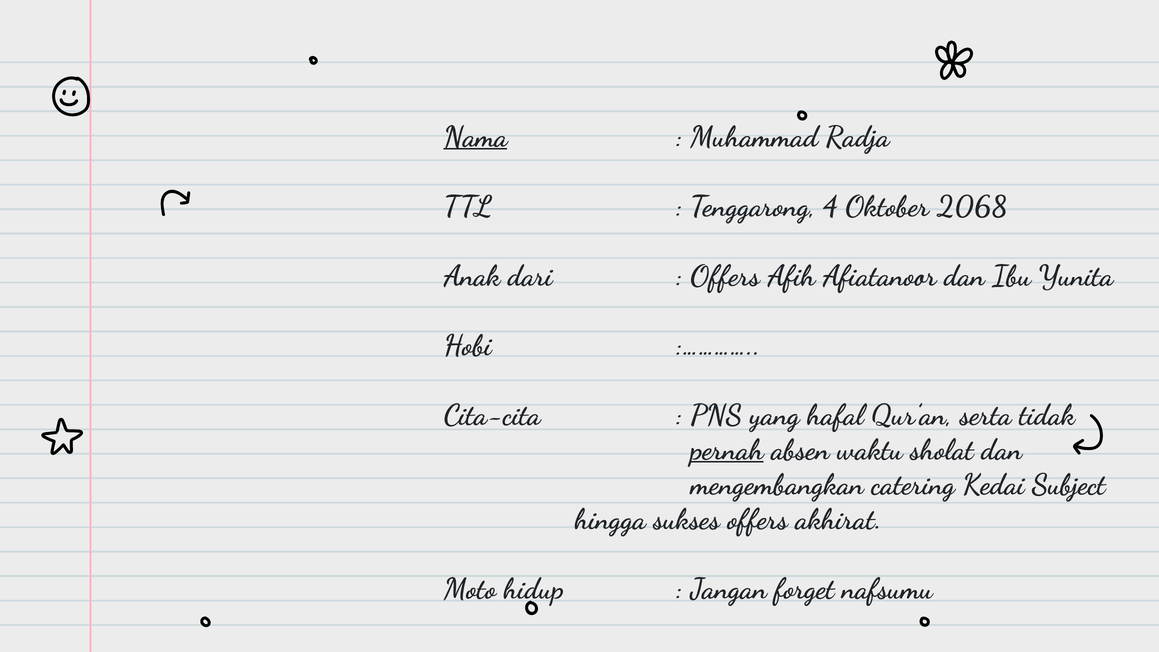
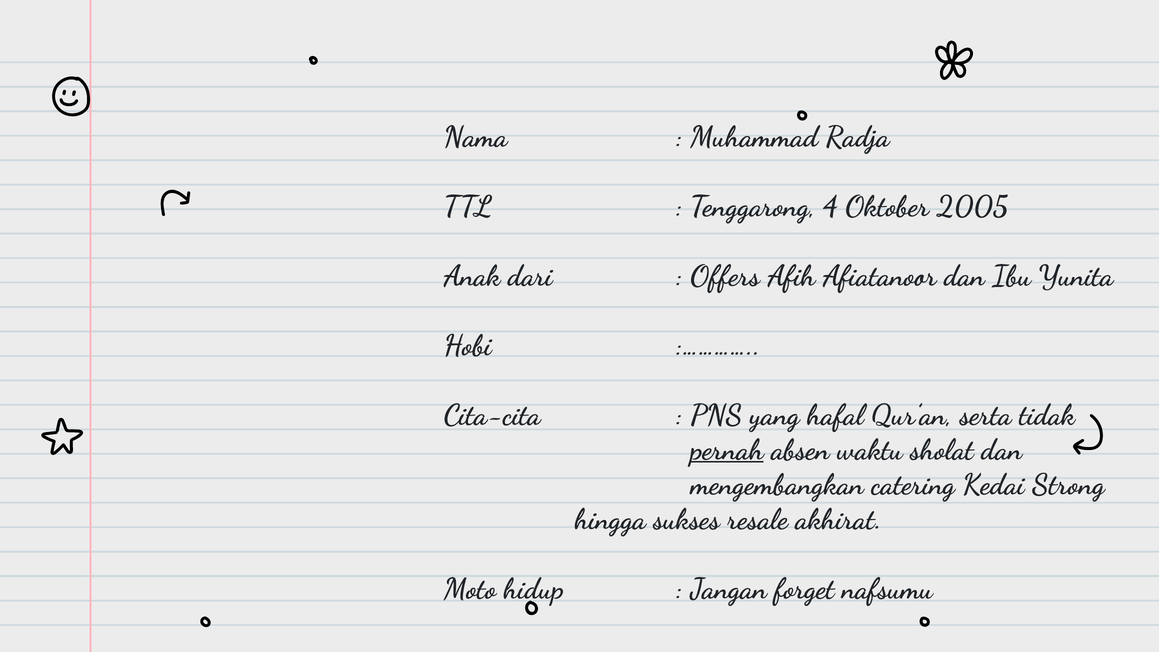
Nama underline: present -> none (476, 136)
2068: 2068 -> 2005 (972, 206)
Subject: Subject -> Strong (1068, 484)
sukses offers: offers -> resale (758, 519)
